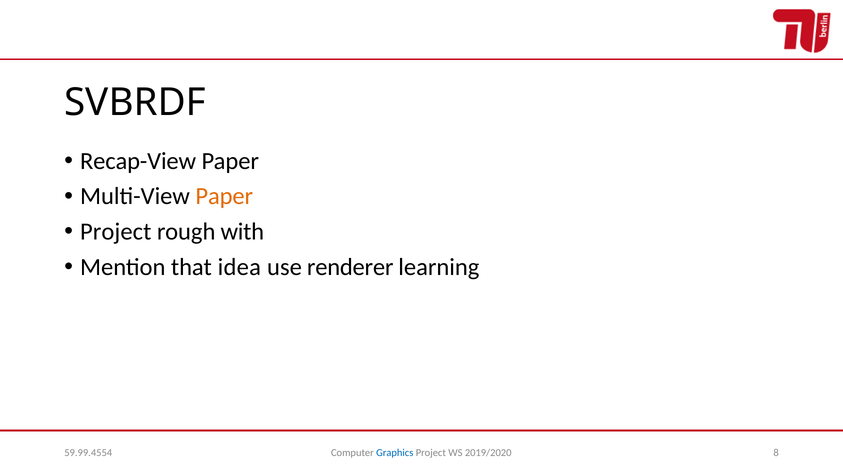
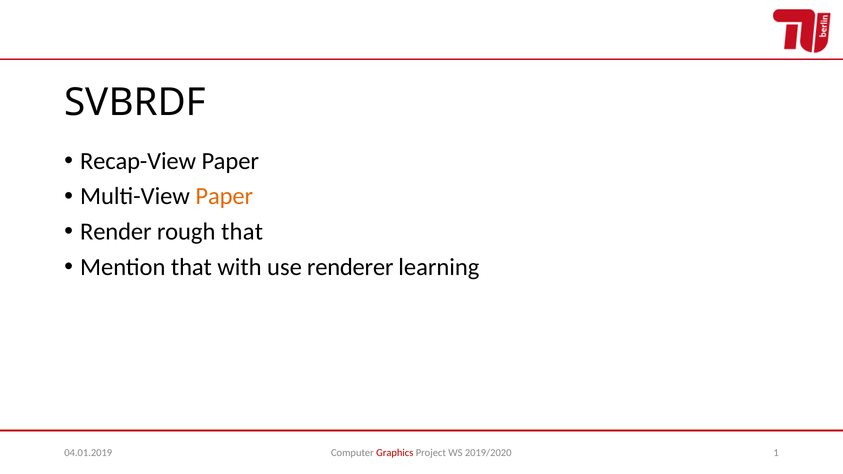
Project: Project -> Render (116, 232)
rough with: with -> that (242, 232)
idea: idea -> with (239, 267)
Graphics colour: blue -> red (395, 453)
8: 8 -> 1 (776, 453)
59.99.4554: 59.99.4554 -> 04.01.2019 (88, 453)
